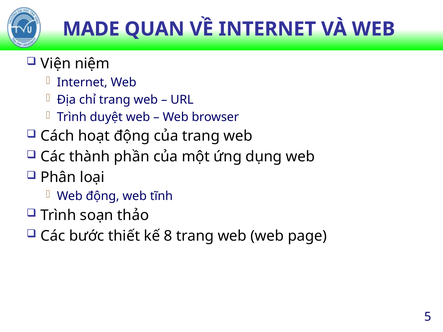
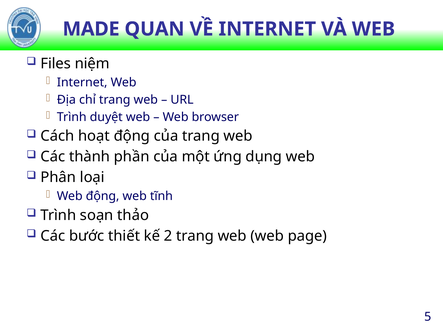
Viện: Viện -> Files (56, 64)
8: 8 -> 2 (168, 236)
